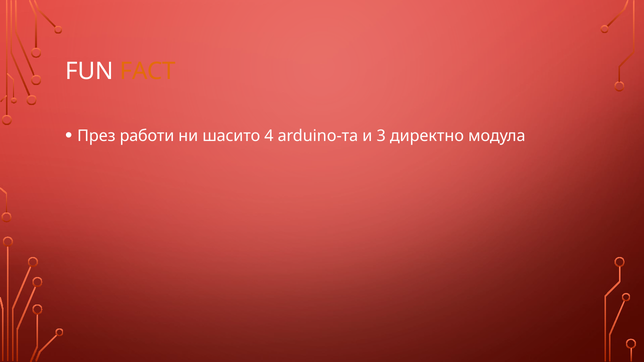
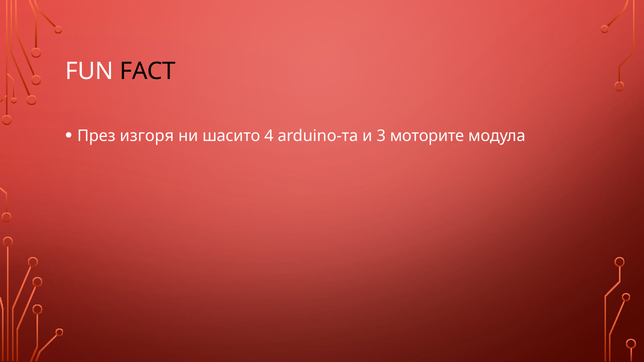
FACT colour: orange -> black (148, 72)
работи: работи -> изгоря (147, 136)
директно: директно -> моторите (427, 136)
